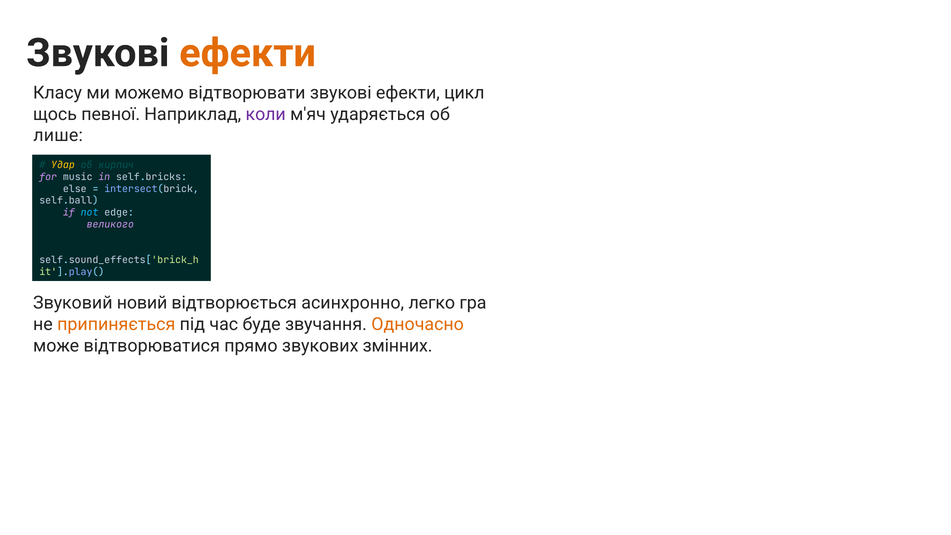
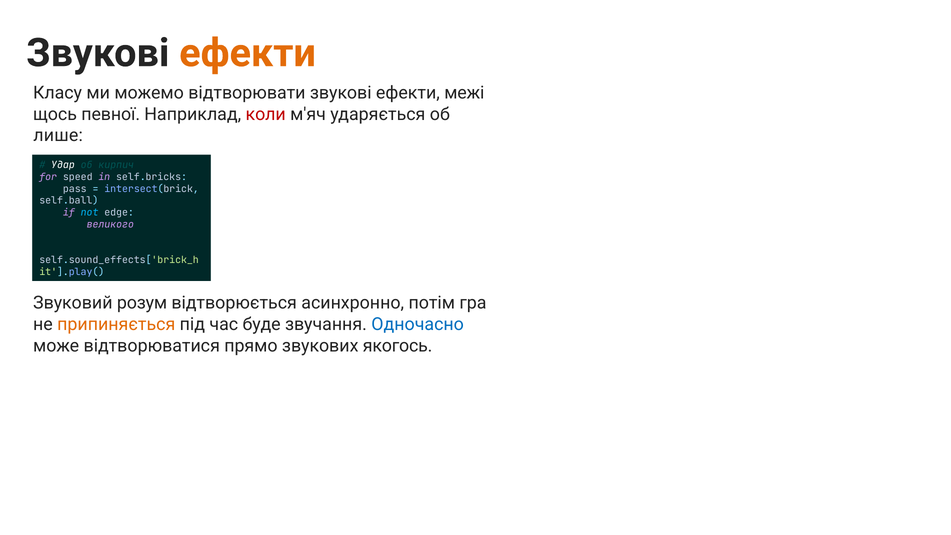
цикл: цикл -> межі (464, 93)
коли colour: purple -> red (266, 114)
Удар colour: yellow -> white (63, 165)
music: music -> speed (78, 177)
else: else -> pass (75, 189)
новий: новий -> розум (142, 303)
легко: легко -> потім (432, 303)
Одночасно colour: orange -> blue (418, 324)
змінних: змінних -> якогось (398, 346)
